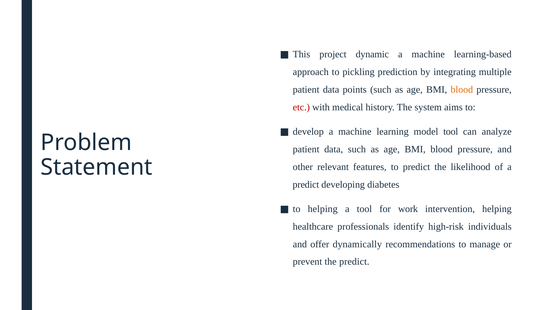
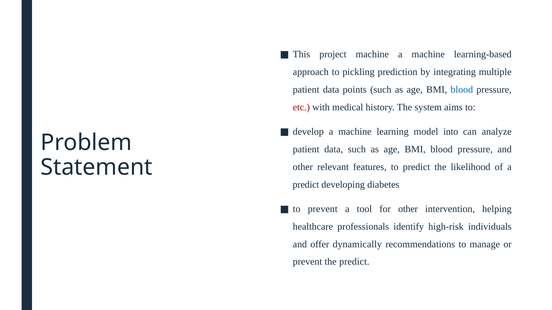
project dynamic: dynamic -> machine (372, 55)
blood colour: orange -> blue (462, 90)
model tool: tool -> into (451, 132)
to helping: helping -> prevent (323, 209)
for work: work -> other (408, 209)
